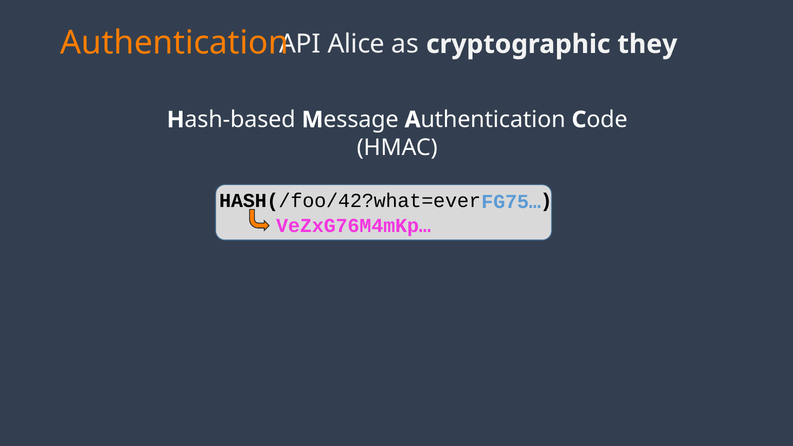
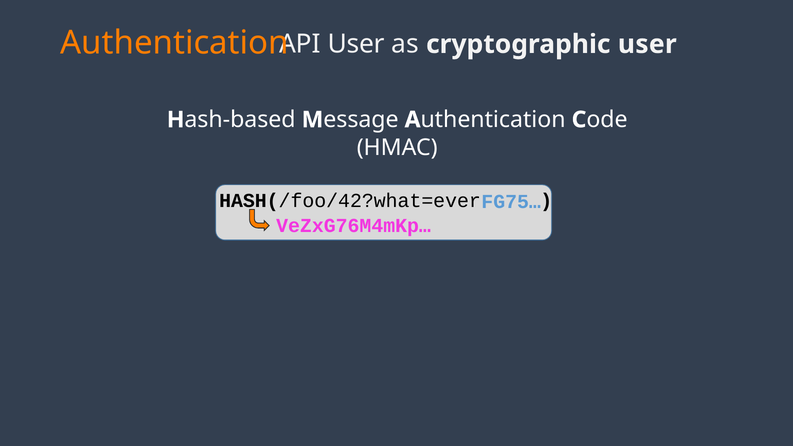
API Alice: Alice -> User (356, 44)
cryptographic they: they -> user (647, 44)
